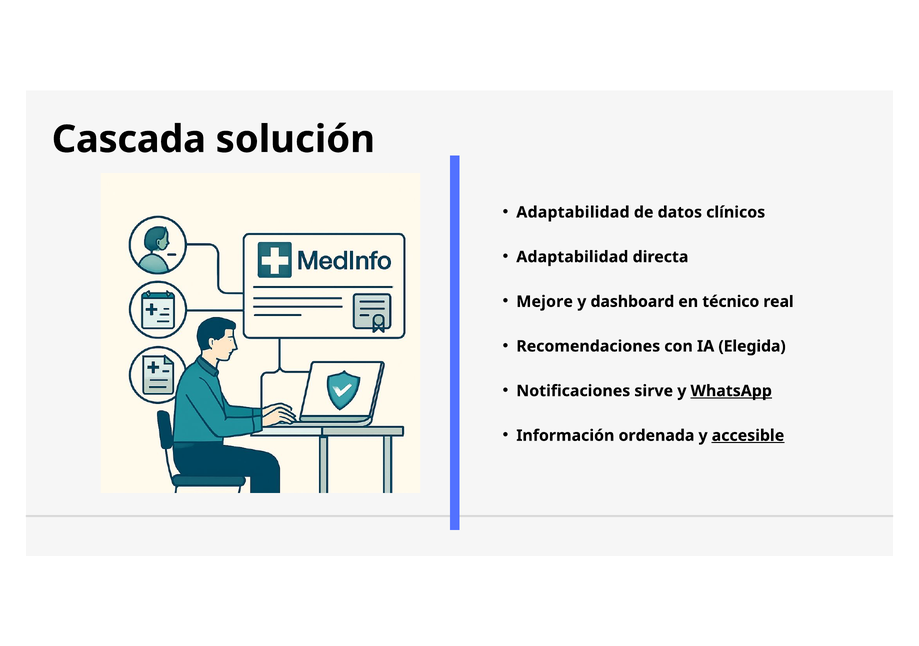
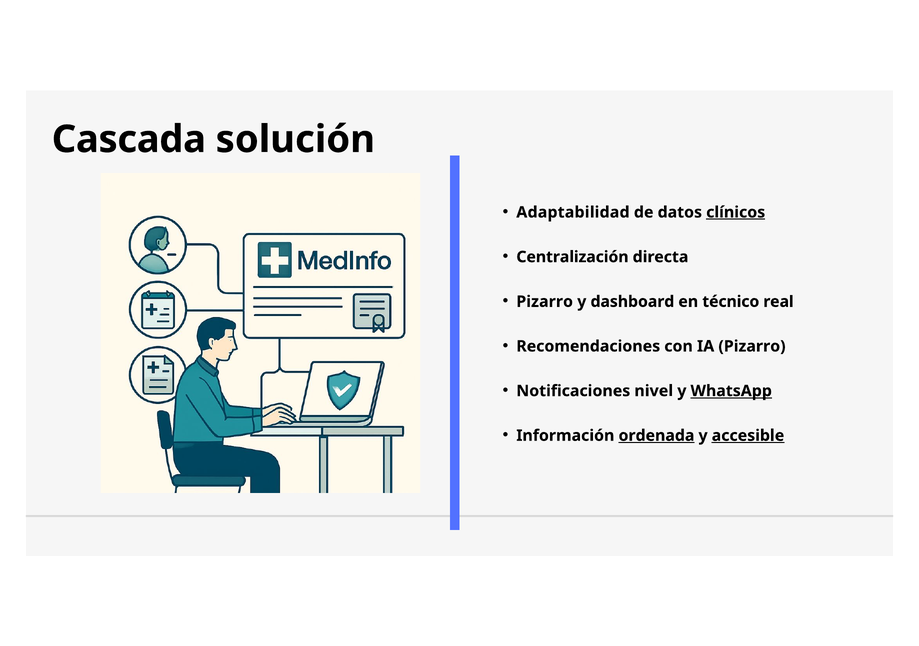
clínicos underline: none -> present (736, 212)
Adaptabilidad: Adaptabilidad -> Centralización (572, 257)
Mejore: Mejore -> Pizarro (545, 302)
IA Elegida: Elegida -> Pizarro (752, 346)
sirve: sirve -> nivel (654, 391)
ordenada underline: none -> present (656, 435)
